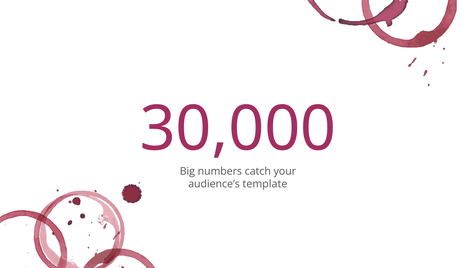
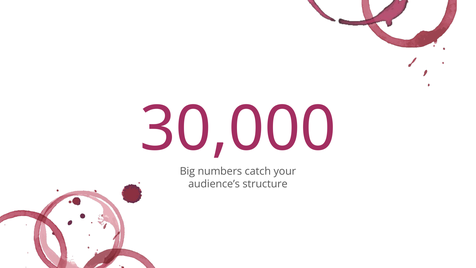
template: template -> structure (265, 184)
